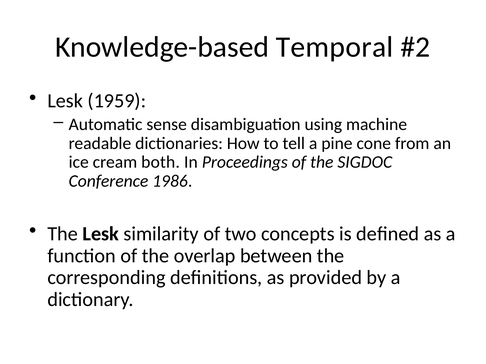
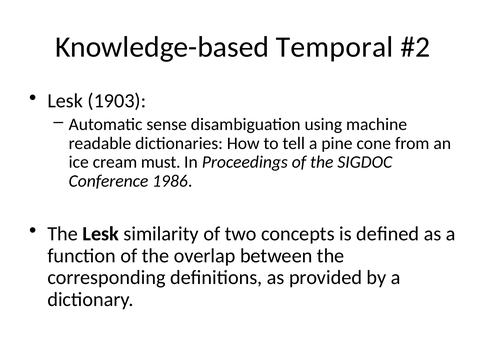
1959: 1959 -> 1903 (117, 101)
both: both -> must (161, 162)
